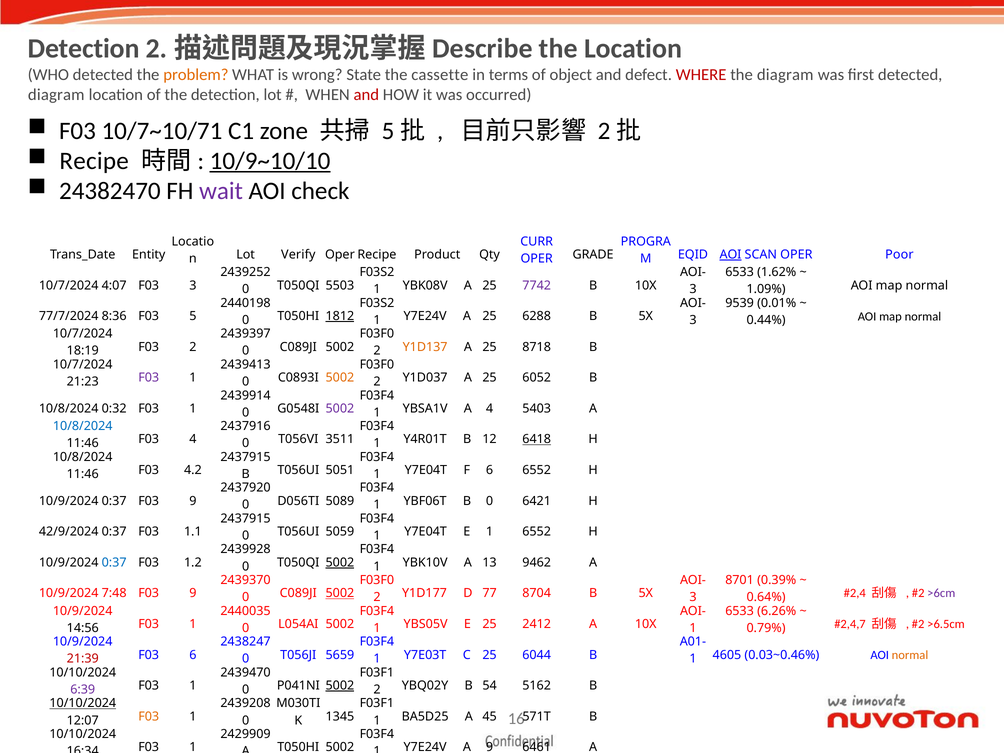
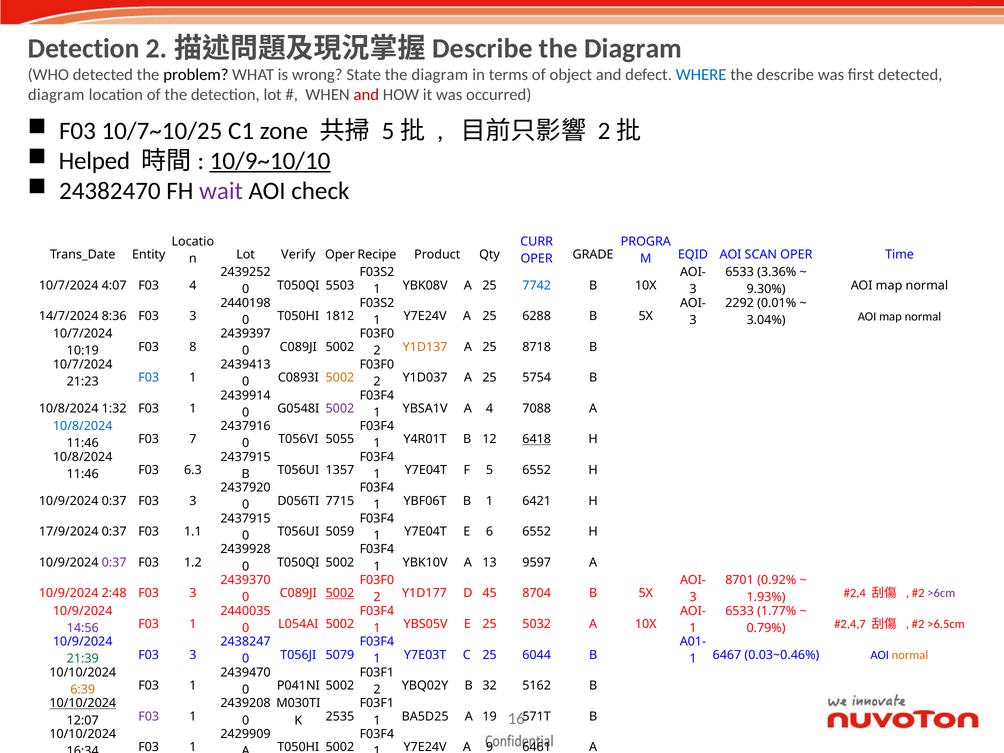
Location: Location -> Diagram (633, 49)
problem colour: orange -> black (196, 75)
State the cassette: cassette -> diagram (440, 75)
WHERE colour: red -> blue (701, 75)
the diagram: diagram -> describe (785, 75)
10/7~10/71: 10/7~10/71 -> 10/7~10/25 (162, 131)
Recipe: Recipe -> Helped (94, 161)
AOI underline: present -> none (731, 255)
Poor: Poor -> Time (900, 255)
1.62%: 1.62% -> 3.36% (777, 272)
F03 3: 3 -> 4 (193, 285)
7742 colour: purple -> blue (537, 285)
1.09%: 1.09% -> 9.30% (766, 289)
9539: 9539 -> 2292 (740, 303)
77/7/2024: 77/7/2024 -> 14/7/2024 (69, 316)
8:36 F03 5: 5 -> 3 (193, 316)
1812 underline: present -> none (340, 316)
0.44%: 0.44% -> 3.04% (766, 320)
18:19: 18:19 -> 10:19 (83, 351)
F03 2: 2 -> 8 (193, 347)
F03 colour: purple -> blue (149, 378)
6052: 6052 -> 5754 (537, 378)
0:32: 0:32 -> 1:32 (114, 409)
5403: 5403 -> 7088 (537, 409)
F03 4: 4 -> 7 (193, 439)
3511: 3511 -> 5055 (340, 439)
4.2: 4.2 -> 6.3 (193, 470)
5051: 5051 -> 1357 (340, 470)
F 6: 6 -> 5 (490, 470)
0:37 F03 9: 9 -> 3 (193, 501)
5089: 5089 -> 7715 (340, 501)
B 0: 0 -> 1 (490, 501)
42/9/2024: 42/9/2024 -> 17/9/2024 (69, 532)
E 1: 1 -> 6 (490, 532)
0:37 colour: blue -> purple (114, 563)
5002 underline: present -> none (340, 563)
9462: 9462 -> 9597 (537, 563)
0.39%: 0.39% -> 0.92% (777, 580)
7:48: 7:48 -> 2:48 (114, 593)
9: 9 -> 3 (193, 593)
77: 77 -> 45 (490, 593)
0.64%: 0.64% -> 1.93% (766, 597)
6.26%: 6.26% -> 1.77% (777, 611)
14:56 colour: black -> purple (83, 628)
2412: 2412 -> 5032 (537, 624)
21:39 colour: red -> green (83, 659)
6: 6 -> 3 (193, 655)
5659: 5659 -> 5079 (340, 655)
4605: 4605 -> 6467 (727, 655)
6:39 colour: purple -> orange (83, 690)
5002 underline: present -> none (340, 686)
54: 54 -> 32 (490, 686)
F03 colour: orange -> purple (149, 716)
1345: 1345 -> 2535 (340, 716)
45: 45 -> 19 (490, 716)
